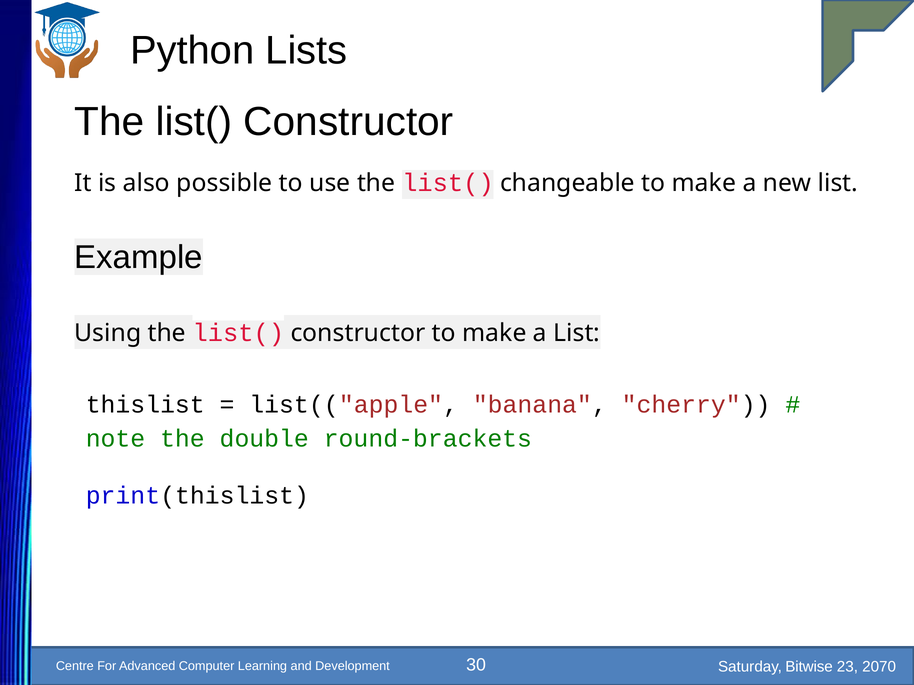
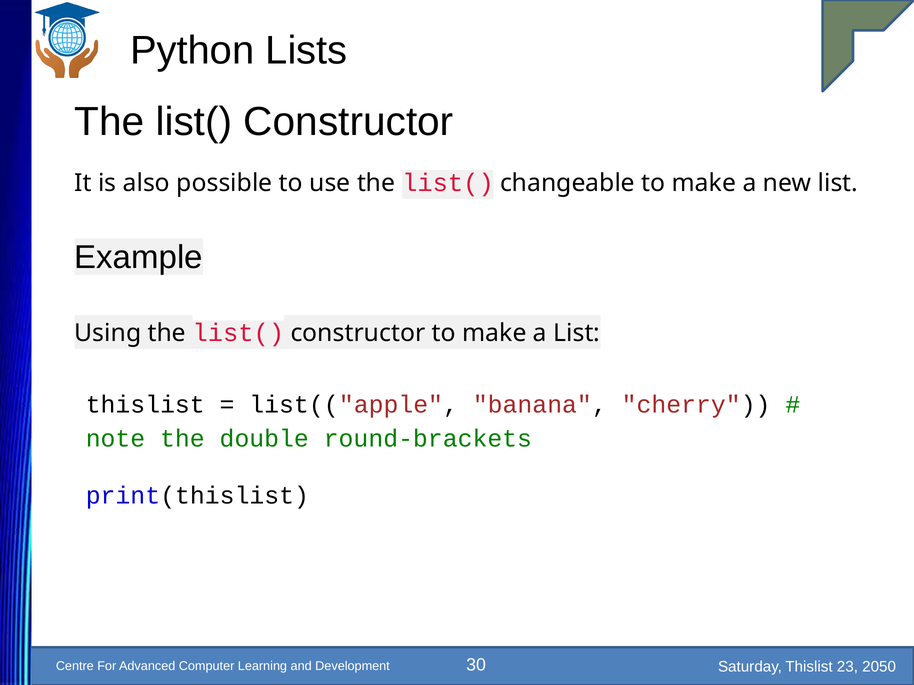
Saturday Bitwise: Bitwise -> Thislist (809, 667)
2070: 2070 -> 2050 (879, 667)
